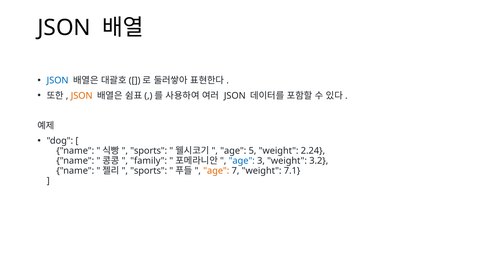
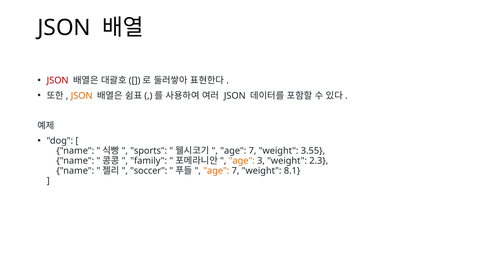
JSON colour: blue -> red (58, 80)
5: 5 -> 7 (252, 151)
2.24: 2.24 -> 3.55 (313, 151)
age colour: blue -> orange (242, 161)
3.2: 3.2 -> 2.3 (319, 161)
sports: sports -> soccer (149, 171)
7.1: 7.1 -> 8.1 (292, 171)
